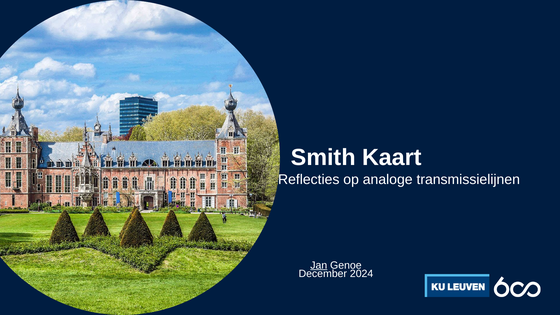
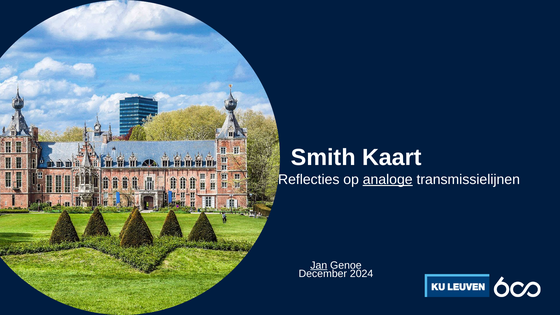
analoge underline: none -> present (388, 179)
